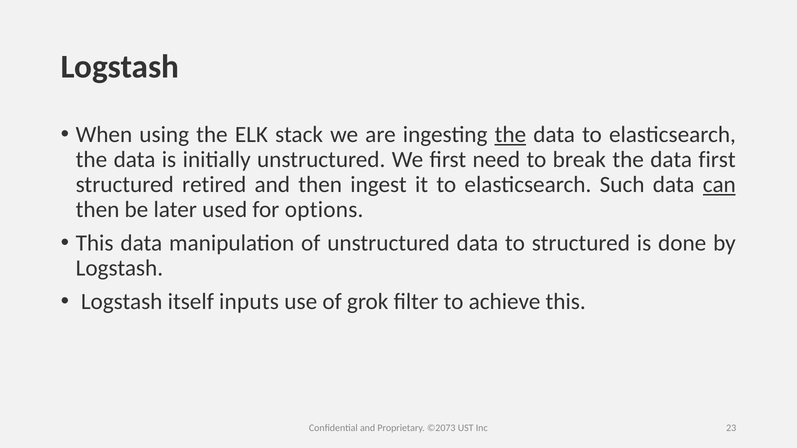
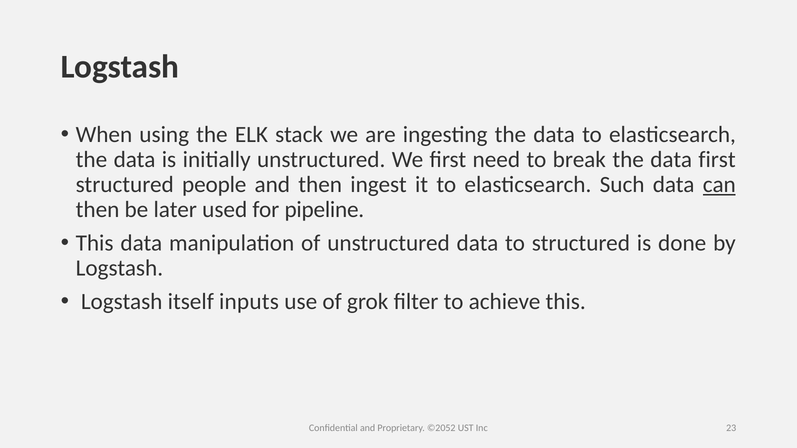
the underline: present -> none (510, 135)
retired: retired -> people (214, 185)
options: options -> pipeline (324, 210)
©2073: ©2073 -> ©2052 (441, 428)
